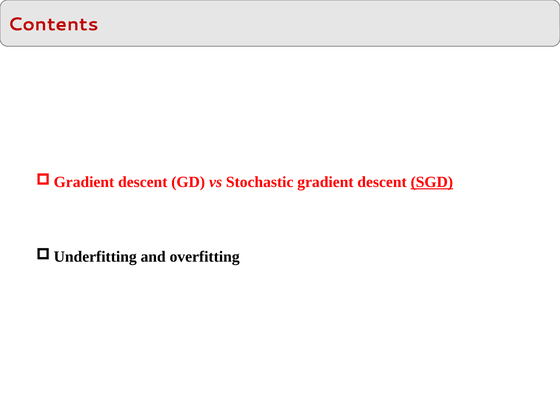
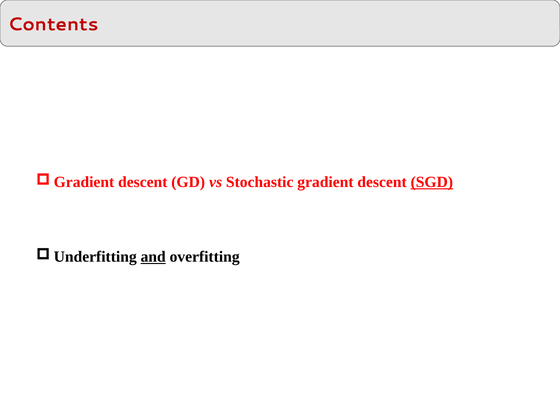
and underline: none -> present (153, 257)
